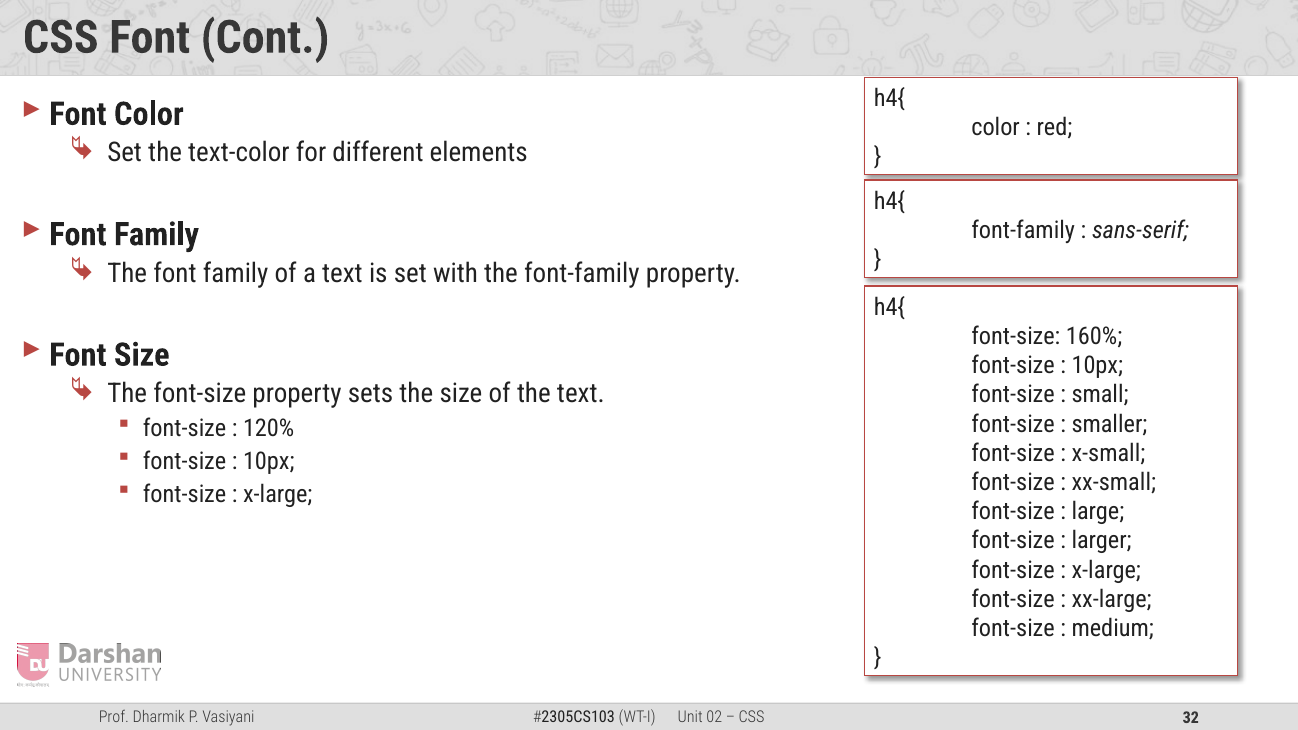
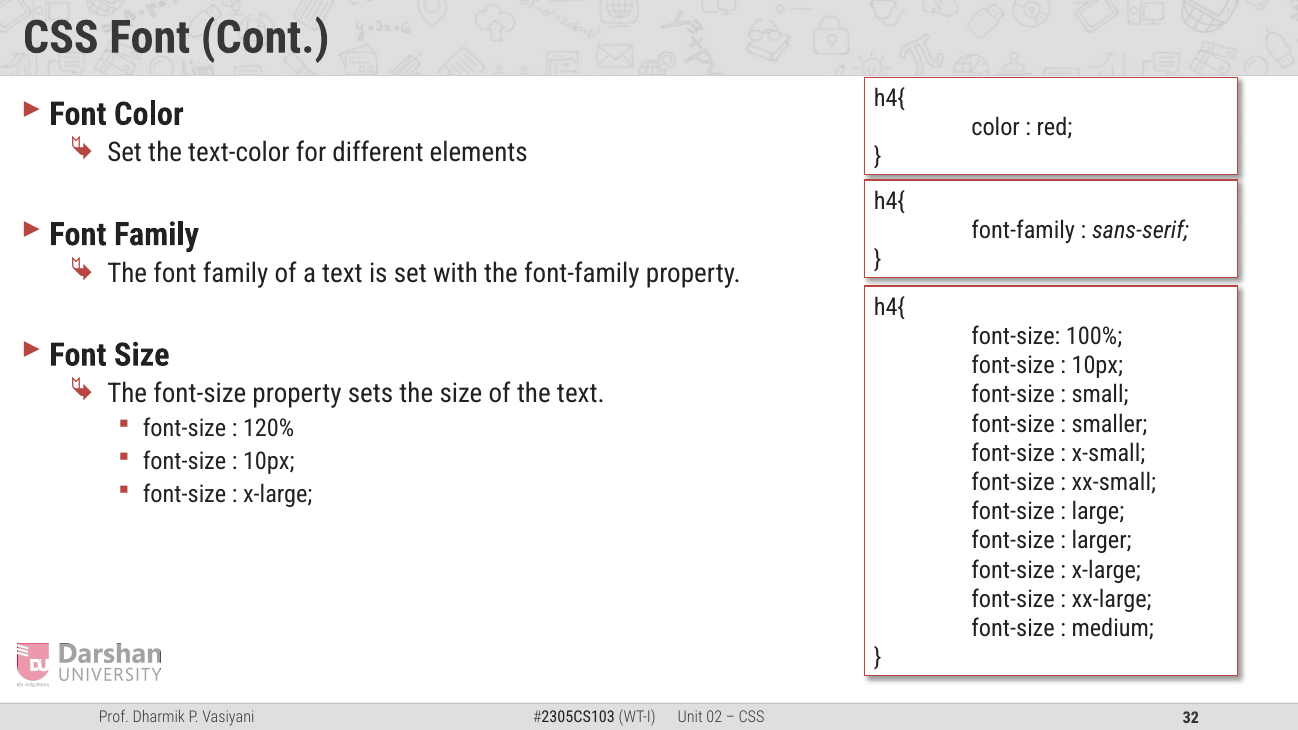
160%: 160% -> 100% (1094, 336)
